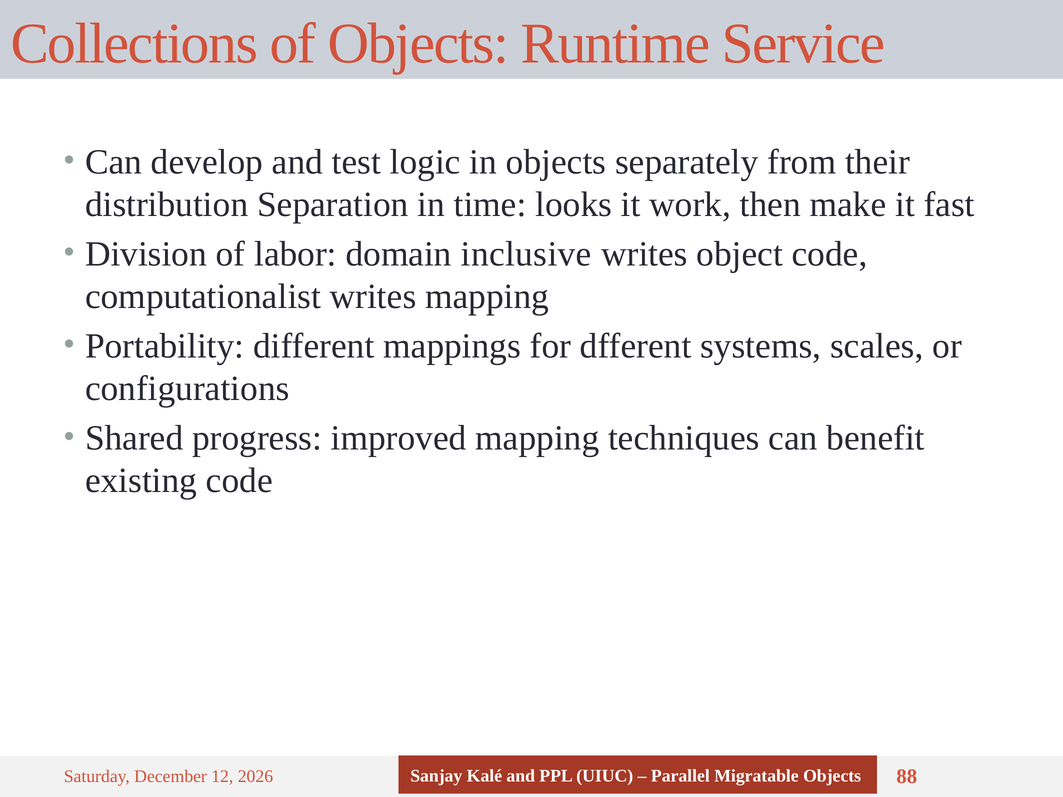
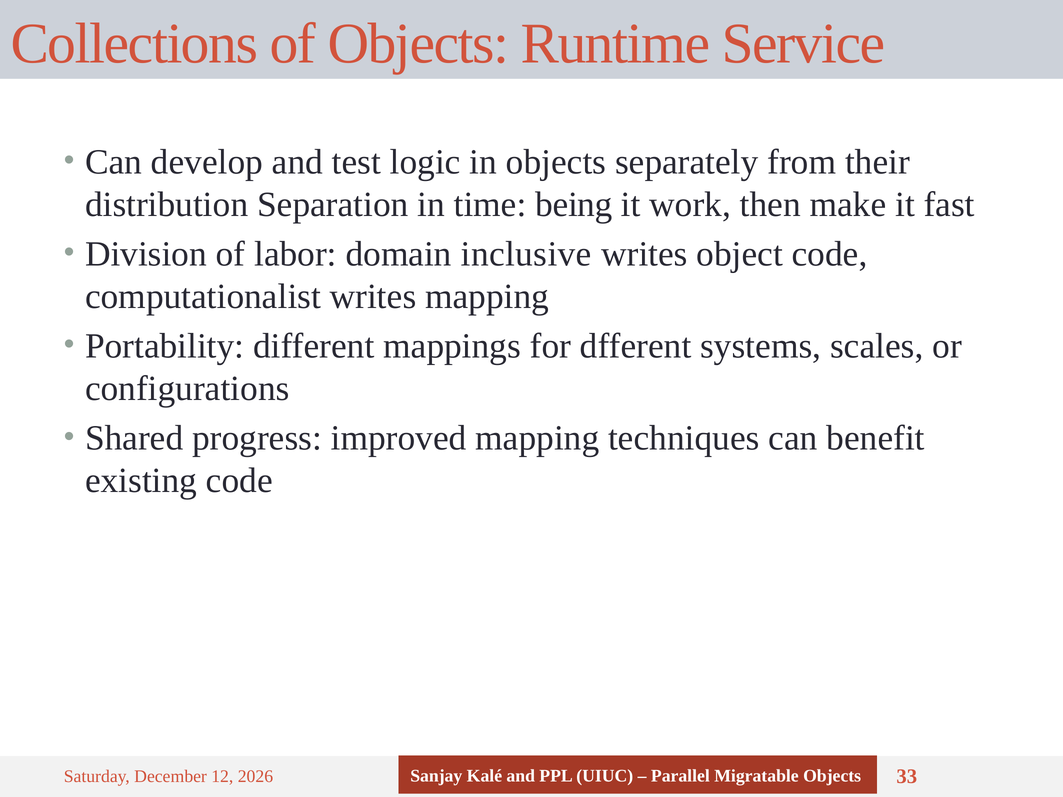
looks: looks -> being (574, 204)
88: 88 -> 33 (907, 777)
